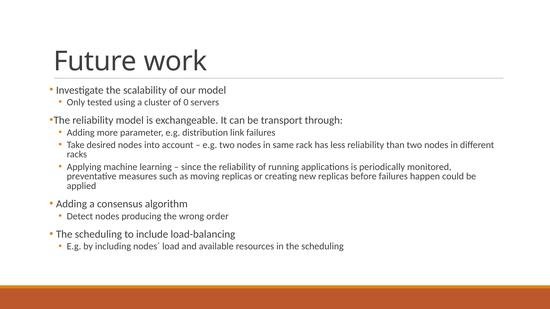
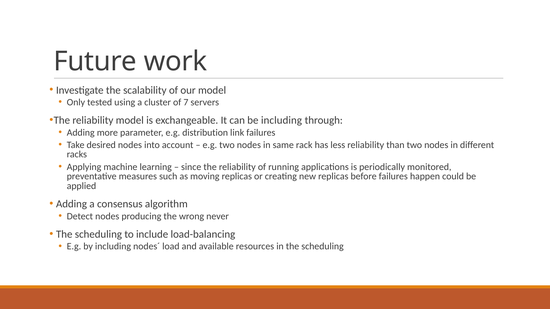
0: 0 -> 7 (186, 102)
be transport: transport -> including (282, 120)
order: order -> never (218, 216)
